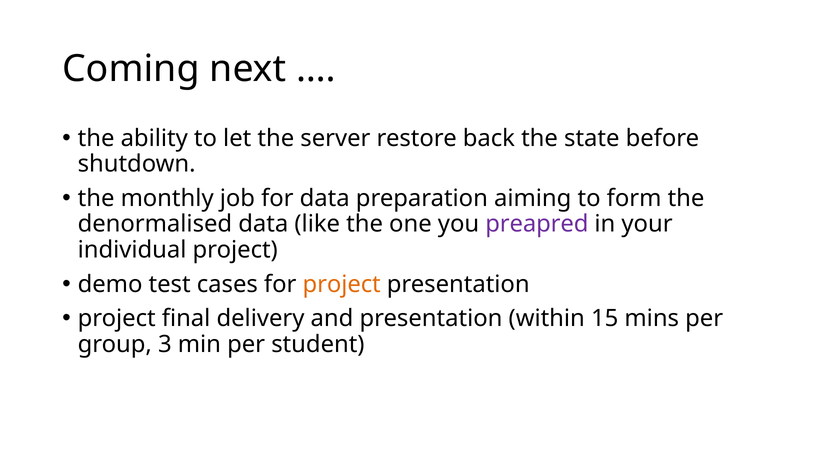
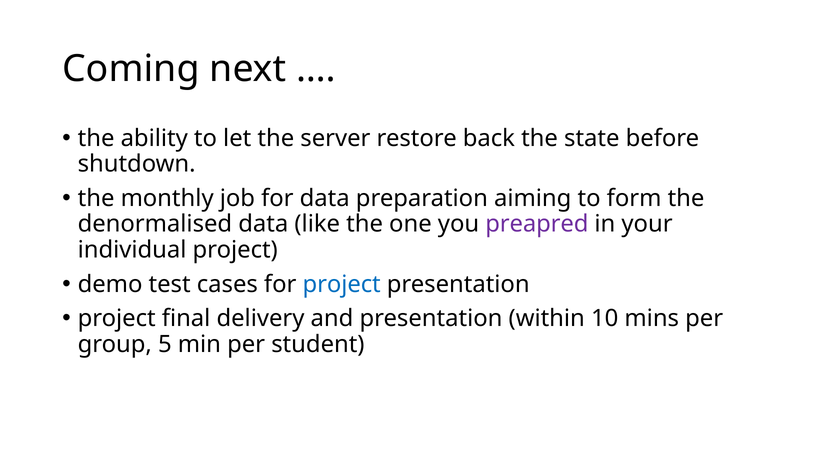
project colour: orange -> blue (342, 284)
15: 15 -> 10 (605, 319)
3: 3 -> 5 (165, 344)
